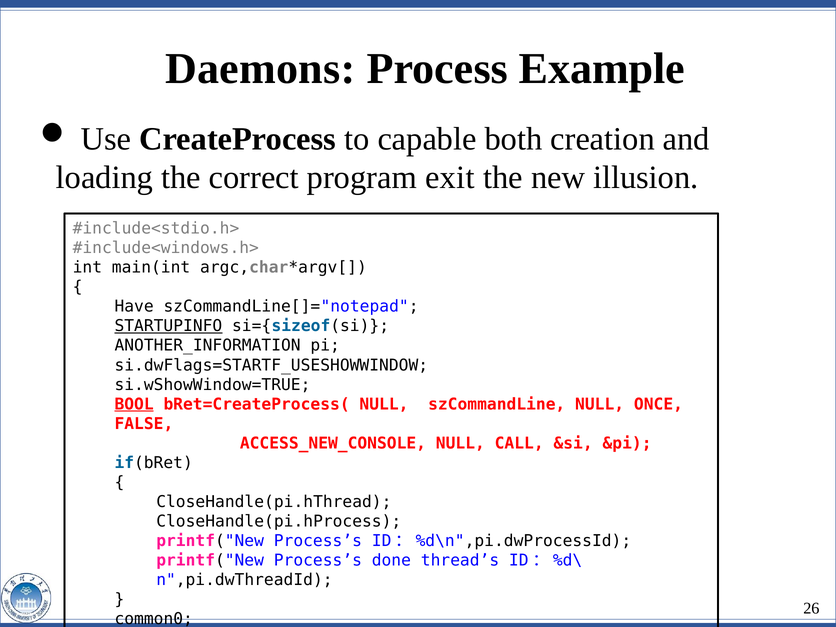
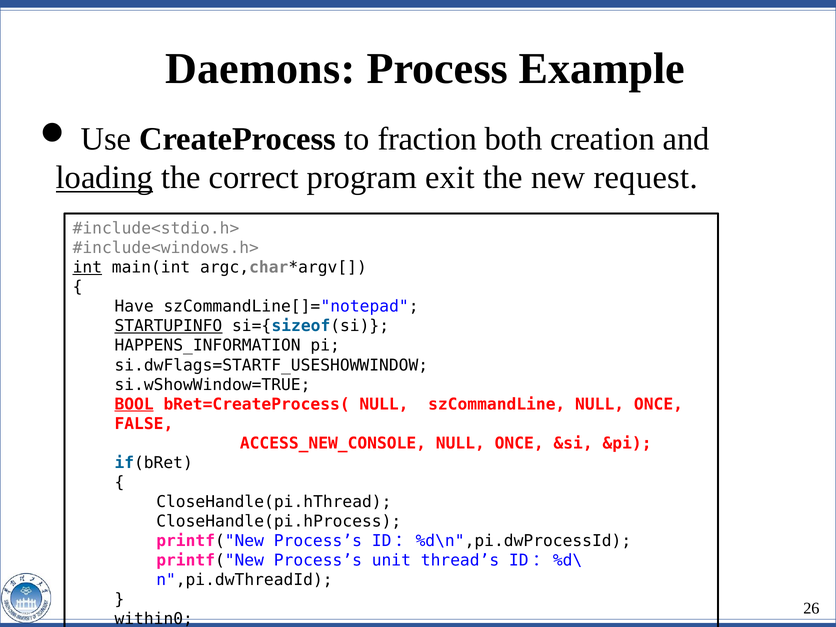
capable: capable -> fraction (427, 139)
loading underline: none -> present (105, 178)
illusion: illusion -> request (646, 178)
int underline: none -> present (87, 268)
ANOTHER_INFORMATION: ANOTHER_INFORMATION -> HAPPENS_INFORMATION (208, 346)
CALL: CALL -> ONCE (519, 443)
done: done -> unit (391, 560)
common0: common0 -> within0 (154, 619)
